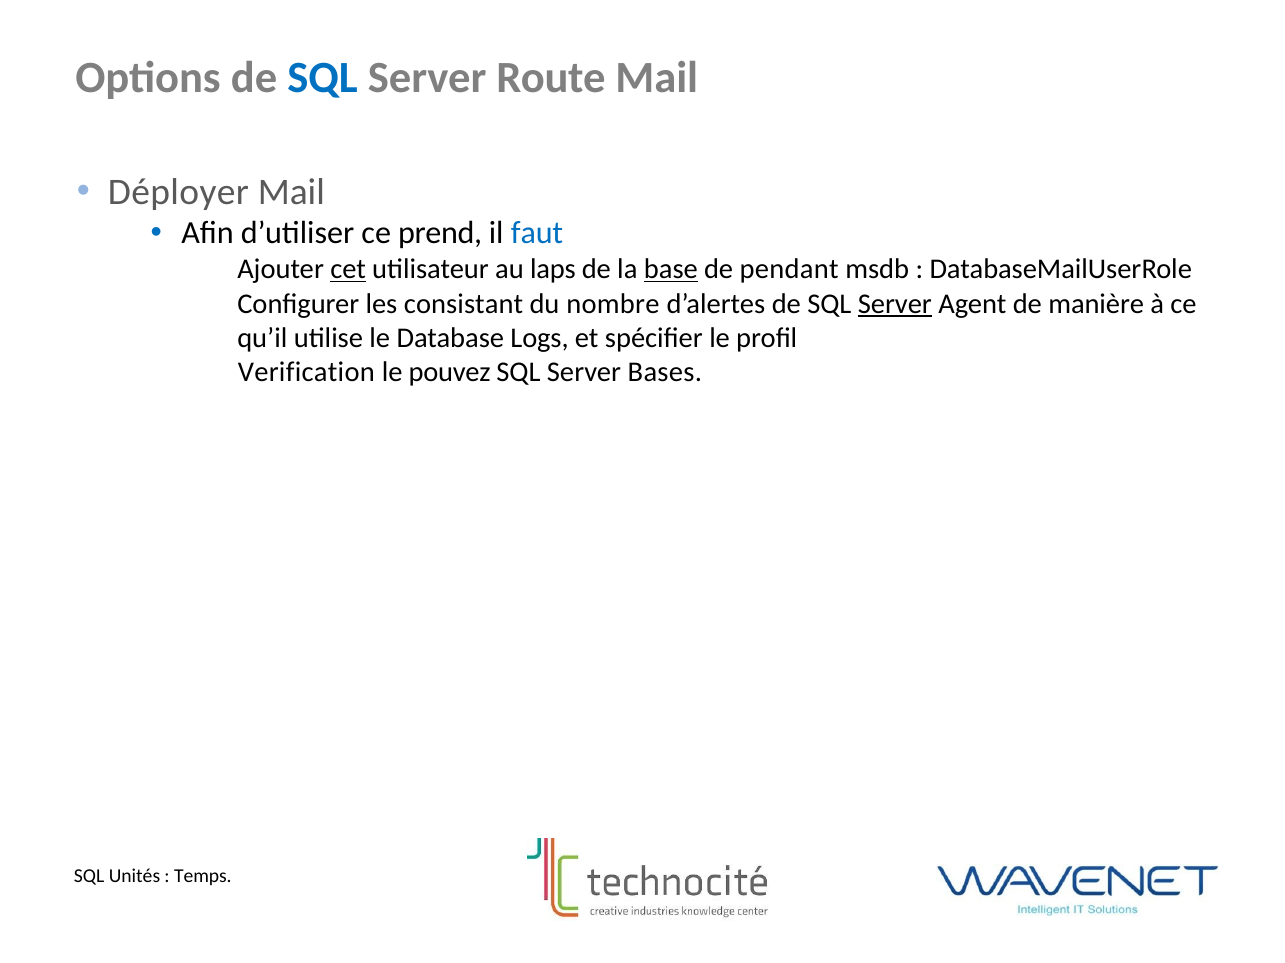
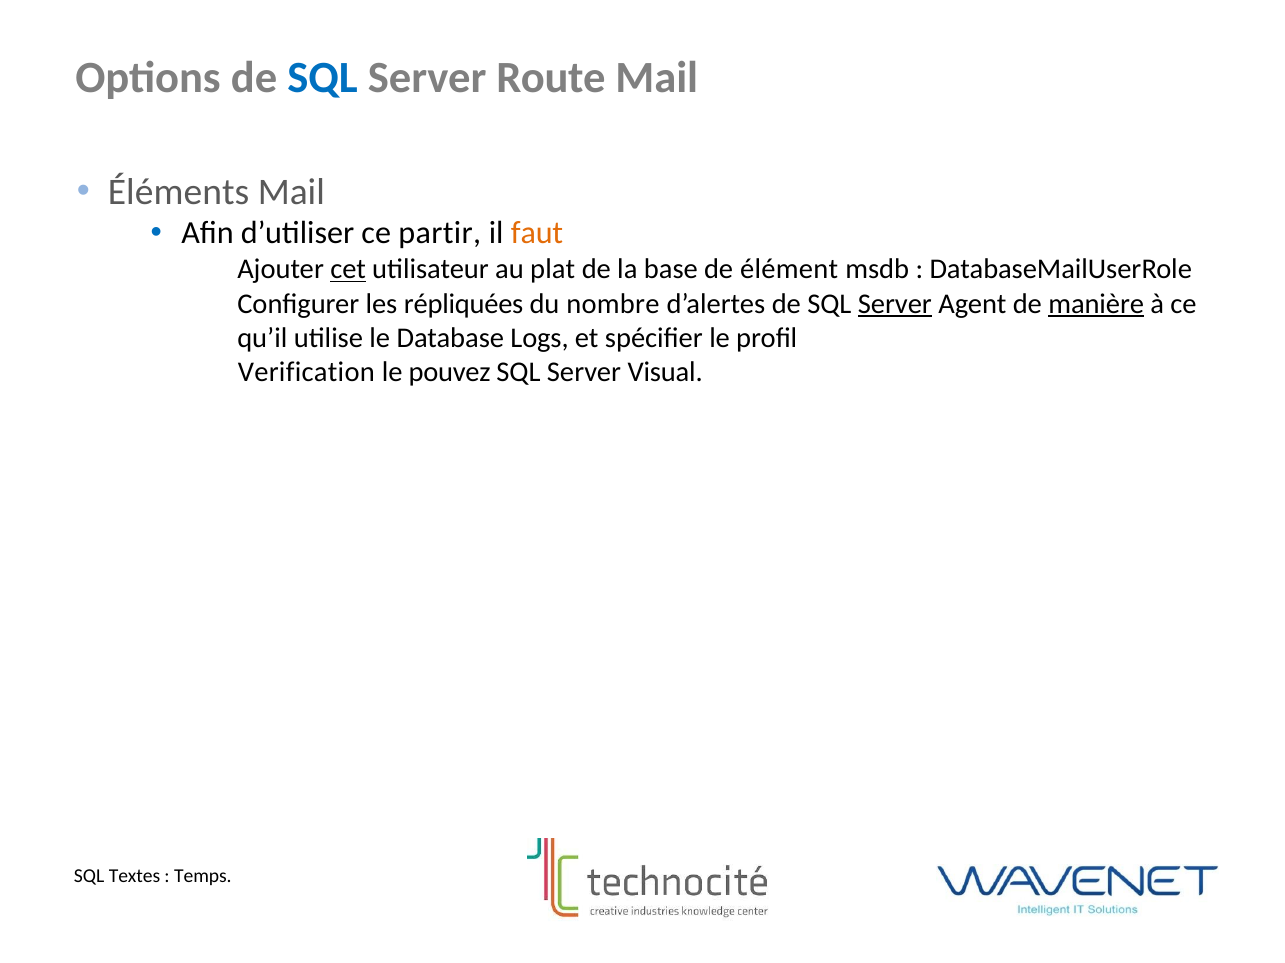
Déployer: Déployer -> Éléments (179, 192)
prend: prend -> partir (440, 233)
faut colour: blue -> orange (537, 233)
laps: laps -> plat (553, 270)
base underline: present -> none (671, 270)
pendant: pendant -> élément (789, 270)
consistant: consistant -> répliquées (464, 304)
manière underline: none -> present (1096, 304)
Bases: Bases -> Visual (665, 372)
Unités: Unités -> Textes (135, 877)
